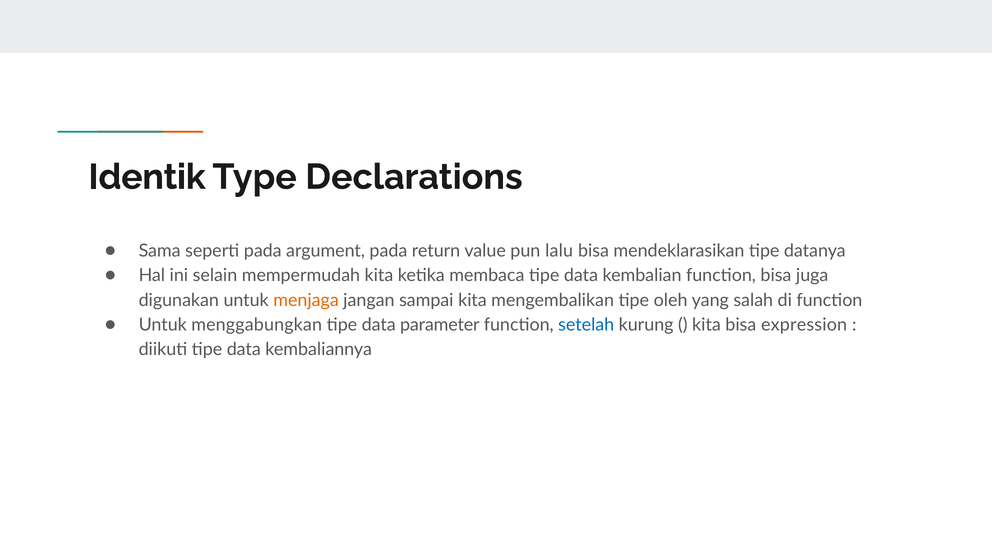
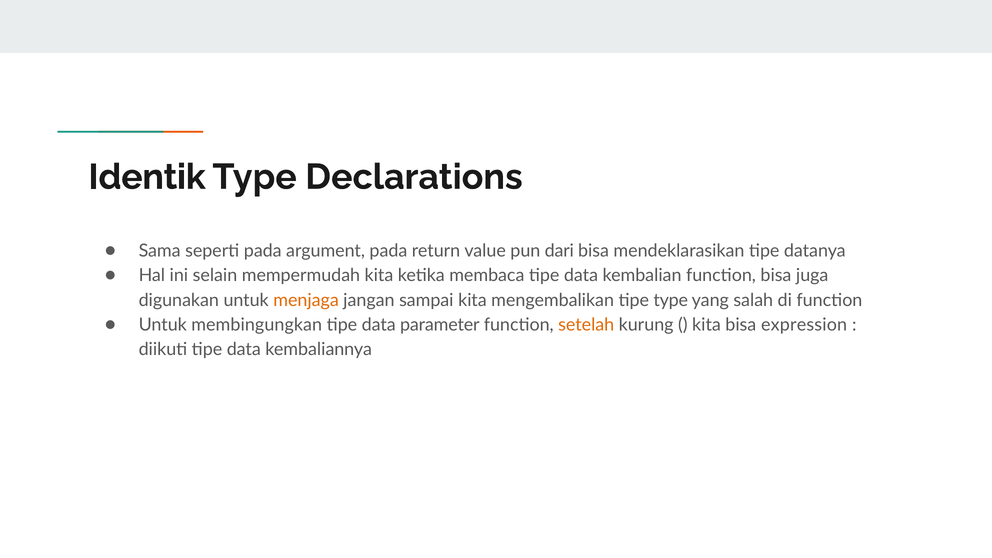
lalu: lalu -> dari (559, 251)
tipe oleh: oleh -> type (671, 300)
menggabungkan: menggabungkan -> membingungkan (257, 325)
setelah colour: blue -> orange (586, 325)
